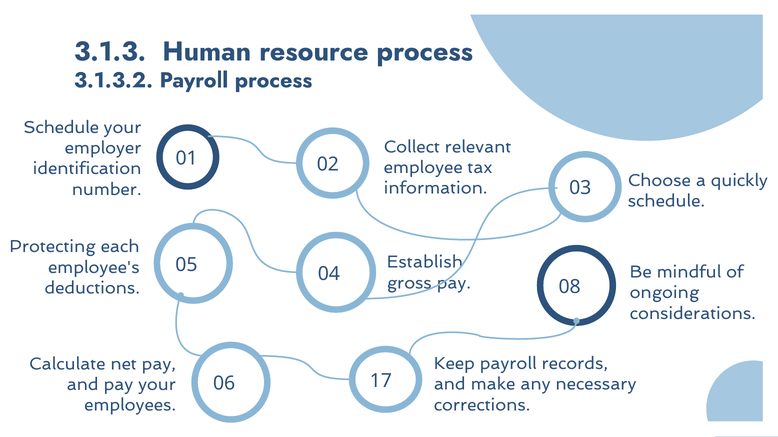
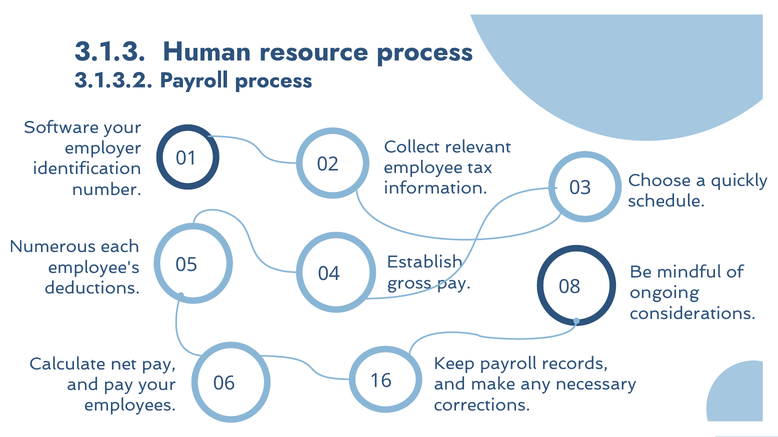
Schedule: Schedule -> Software (61, 128)
Protecting: Protecting -> Numerous (53, 247)
17: 17 -> 16 (381, 381)
